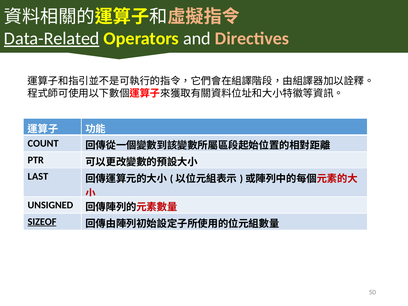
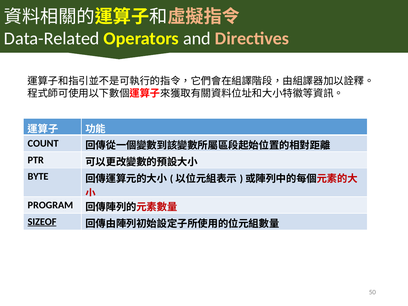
Data-Related underline: present -> none (52, 38)
LAST: LAST -> BYTE (38, 177)
UNSIGNED: UNSIGNED -> PROGRAM (50, 205)
